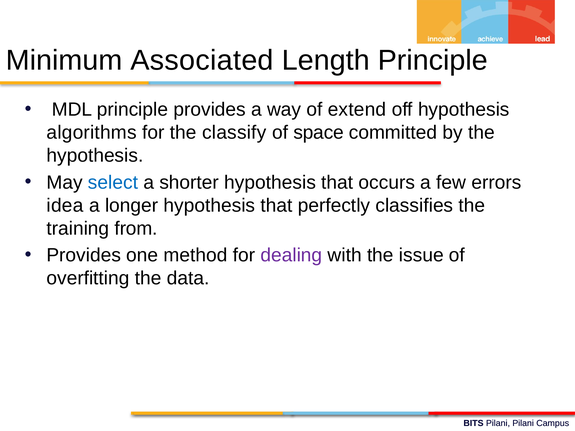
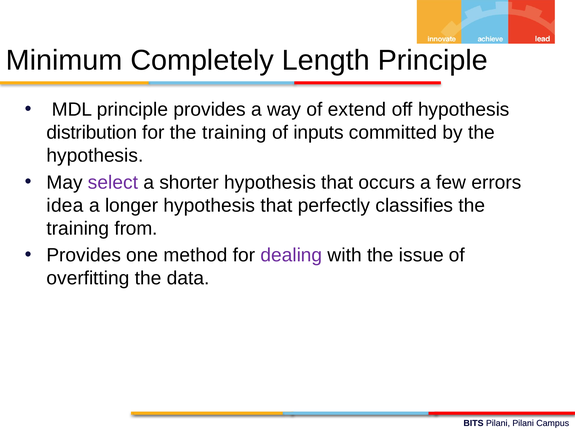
Associated: Associated -> Completely (202, 60)
algorithms: algorithms -> distribution (92, 133)
for the classify: classify -> training (234, 133)
space: space -> inputs (319, 133)
select colour: blue -> purple (113, 182)
